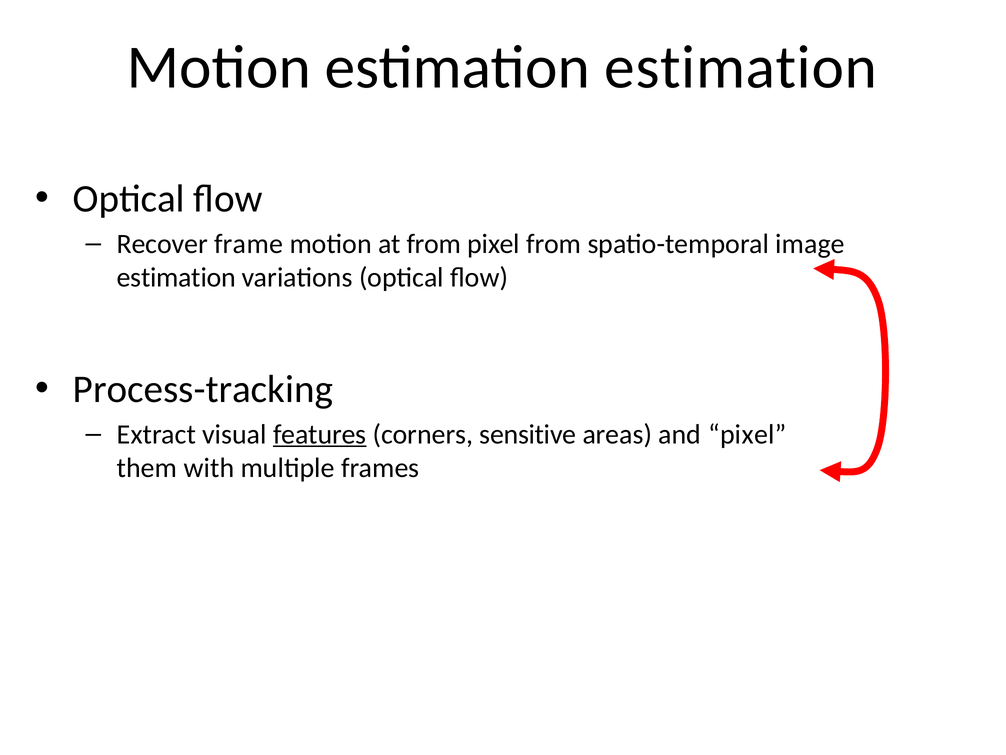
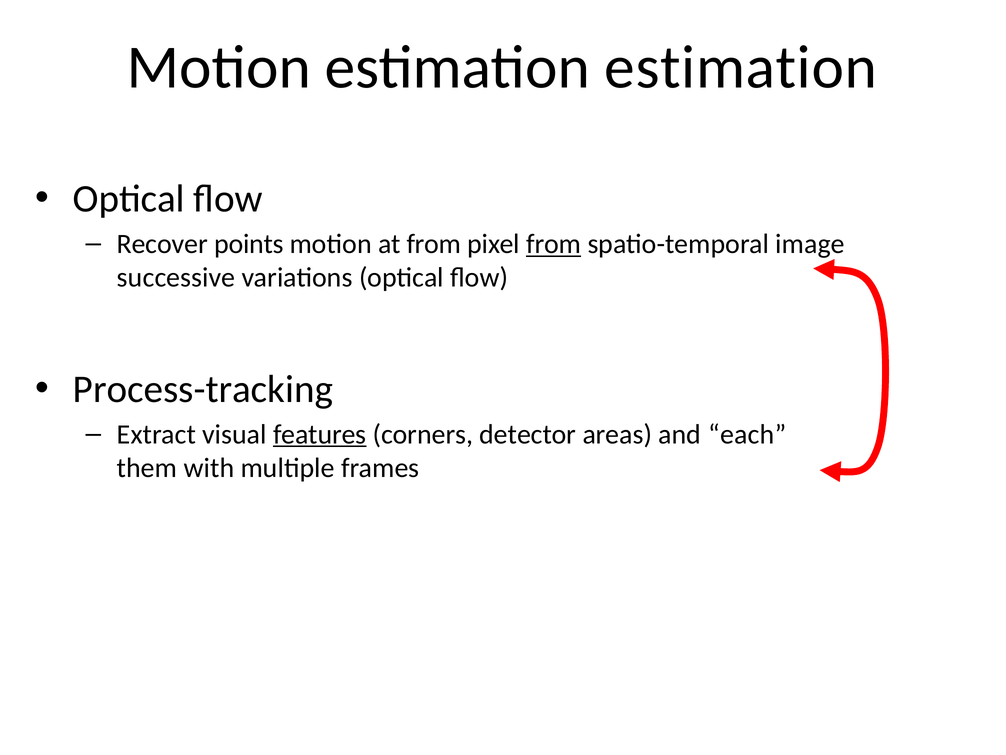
frame: frame -> points (249, 244)
from underline: none -> present (554, 244)
estimation: estimation -> successive (176, 278)
sensitive: sensitive -> detector (528, 434)
and pixel: pixel -> each (747, 434)
